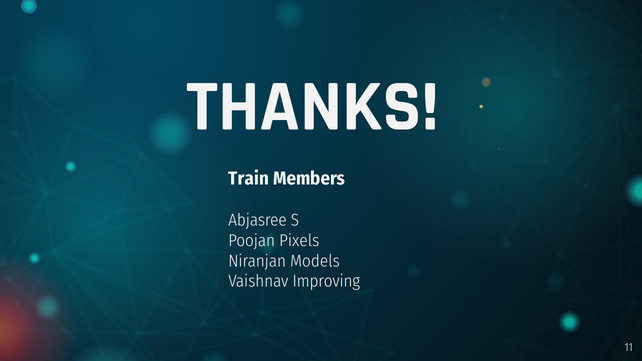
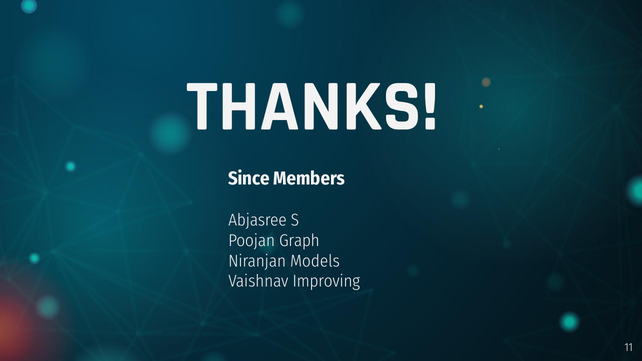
Train: Train -> Since (249, 179)
Pixels: Pixels -> Graph (299, 241)
